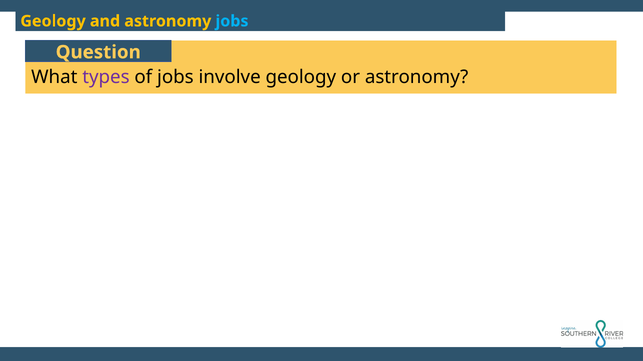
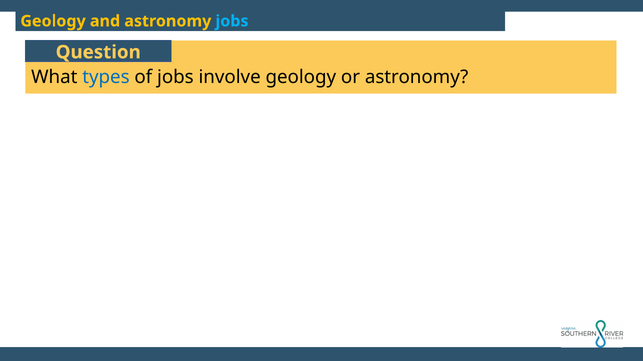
types colour: purple -> blue (106, 77)
